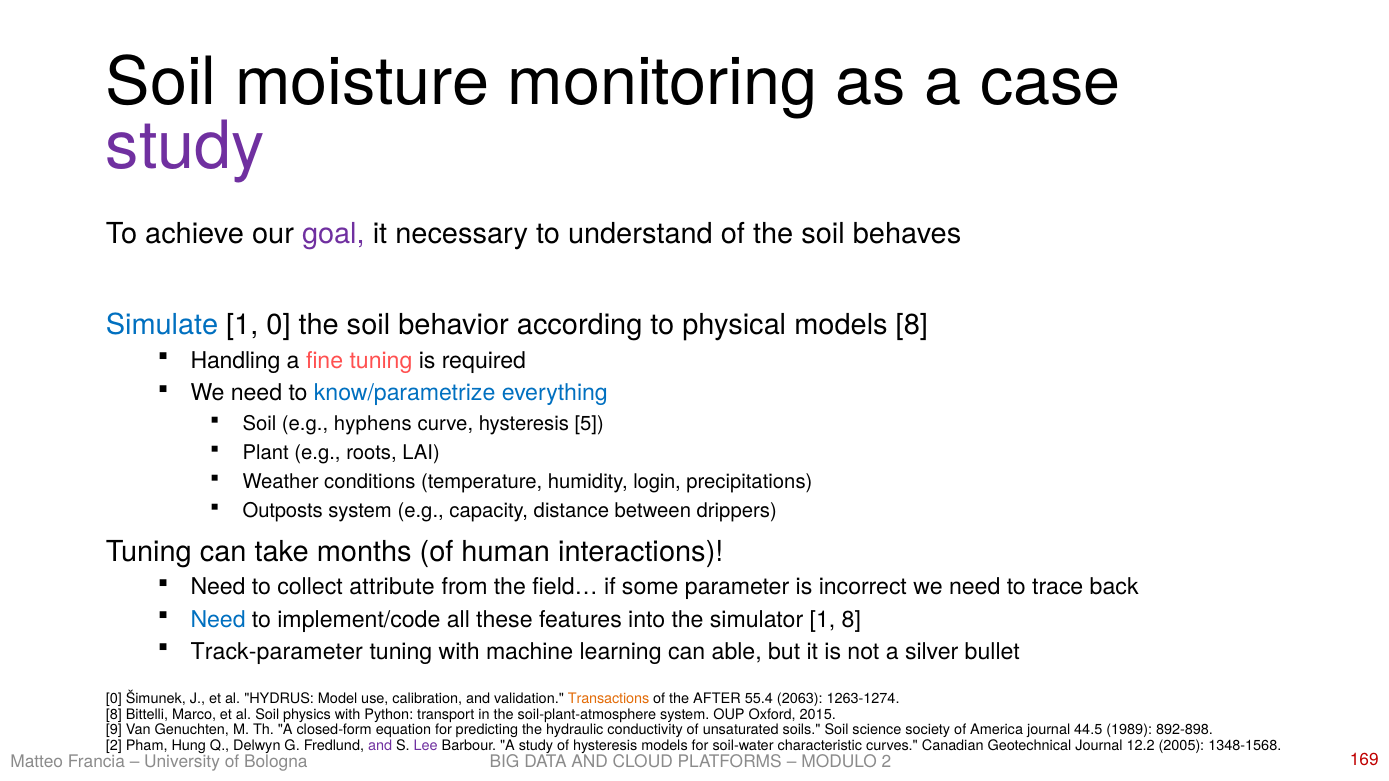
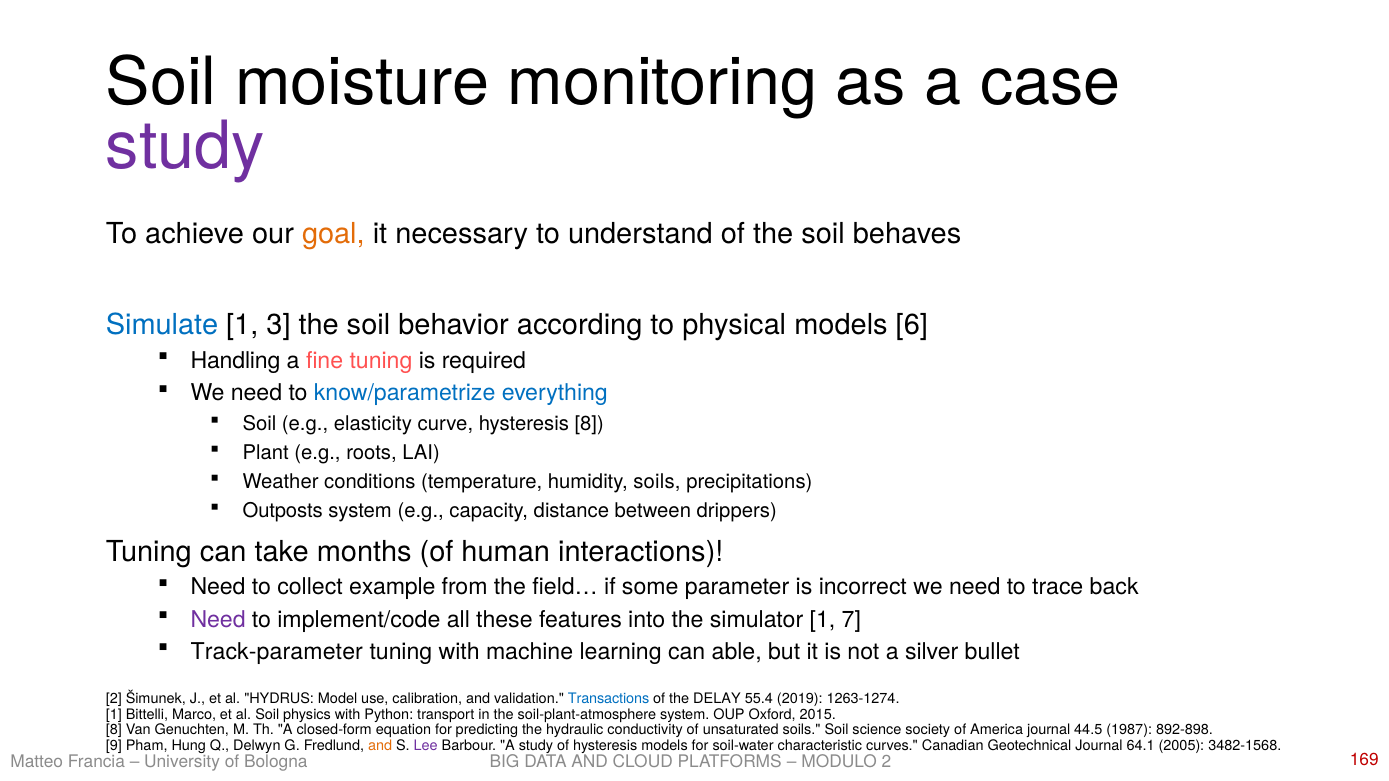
goal colour: purple -> orange (333, 234)
1 0: 0 -> 3 (279, 326)
models 8: 8 -> 6 (912, 326)
hyphens: hyphens -> elasticity (373, 424)
hysteresis 5: 5 -> 8 (589, 424)
humidity login: login -> soils (657, 482)
attribute: attribute -> example (392, 588)
Need colour: blue -> purple (218, 620)
1 8: 8 -> 7 (851, 620)
0: 0 -> 2 (114, 699)
Transactions colour: orange -> blue (609, 699)
AFTER: AFTER -> DELAY (717, 699)
2063: 2063 -> 2019 (800, 699)
8: 8 -> 1 (114, 715)
9: 9 -> 8 (114, 730)
1989: 1989 -> 1987 (1129, 730)
2: 2 -> 9 (114, 746)
and colour: purple -> orange (380, 746)
12.2: 12.2 -> 64.1 (1141, 746)
1348-1568: 1348-1568 -> 3482-1568 (1245, 746)
